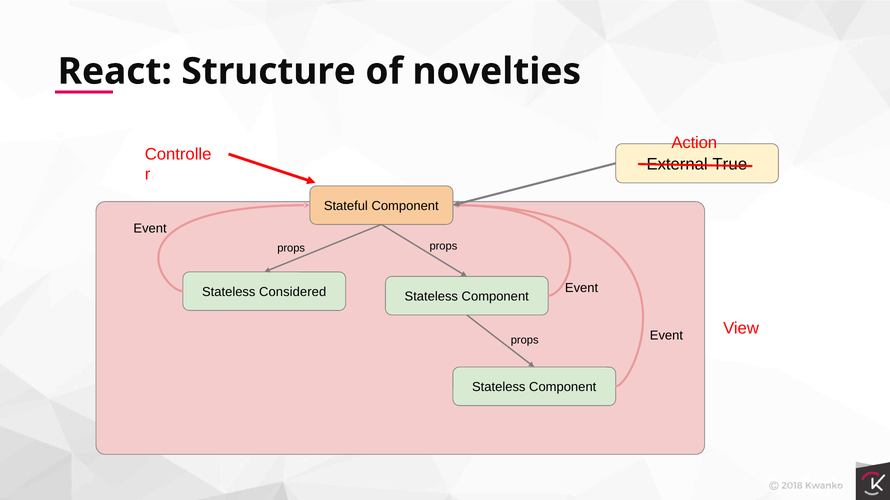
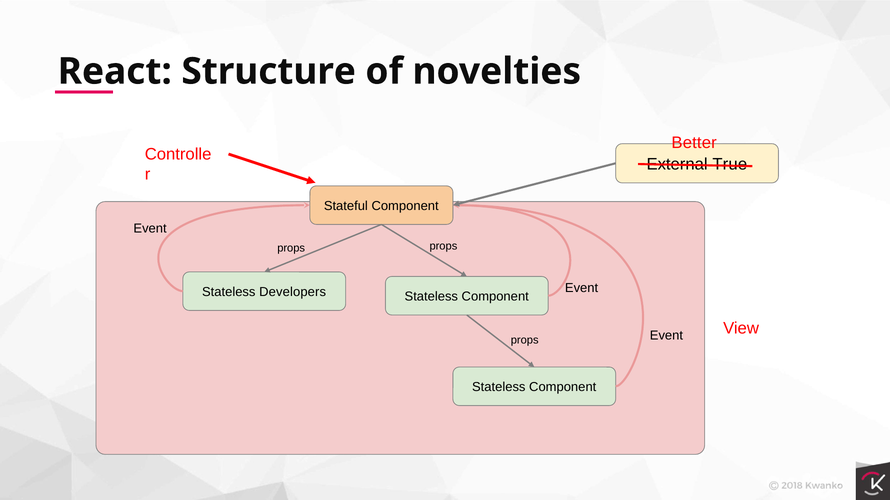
Action: Action -> Better (694, 143)
Considered: Considered -> Developers (293, 292)
